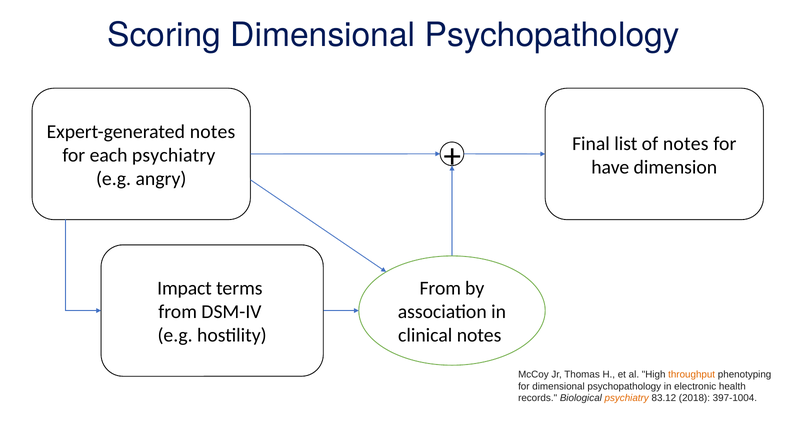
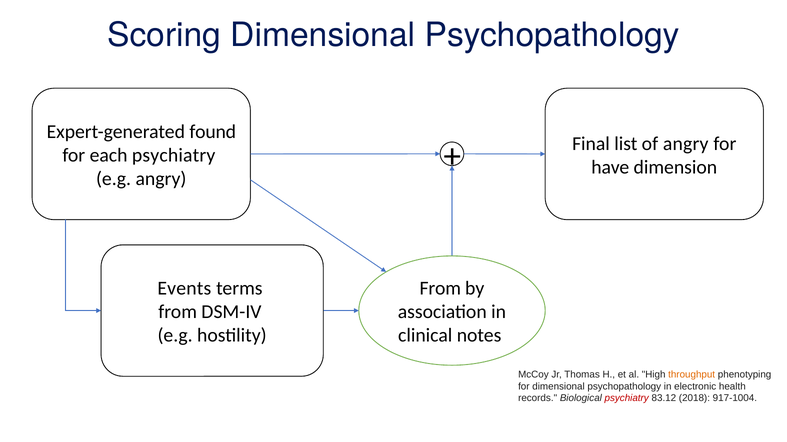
Expert-generated notes: notes -> found (213, 132)
of notes: notes -> angry (686, 144)
Impact: Impact -> Events (184, 289)
psychiatry colour: orange -> red (627, 399)
397-1004: 397-1004 -> 917-1004 (735, 399)
